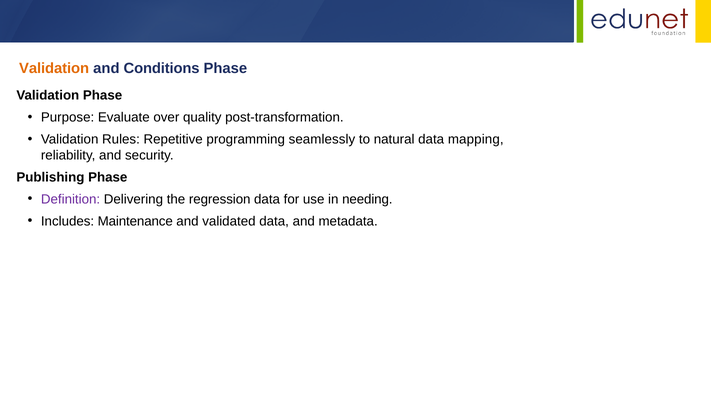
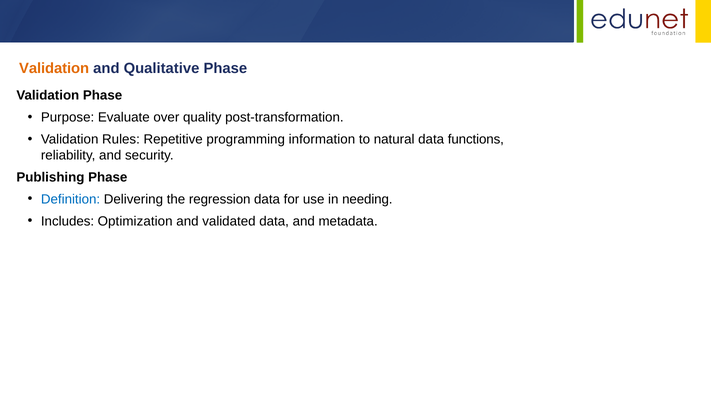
Conditions: Conditions -> Qualitative (162, 69)
seamlessly: seamlessly -> information (322, 139)
mapping: mapping -> functions (476, 139)
Definition colour: purple -> blue (71, 199)
Maintenance: Maintenance -> Optimization (135, 221)
